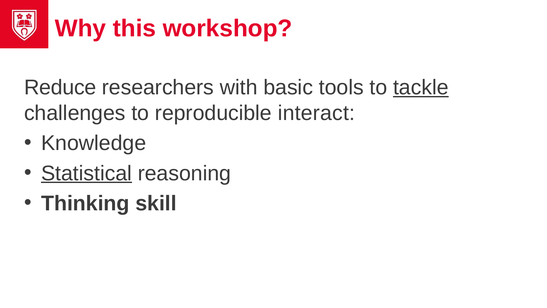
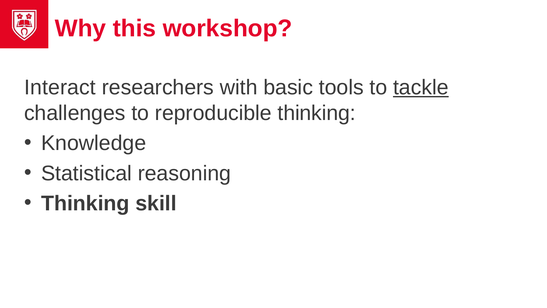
Reduce: Reduce -> Interact (60, 87)
reproducible interact: interact -> thinking (317, 113)
Statistical underline: present -> none (87, 173)
